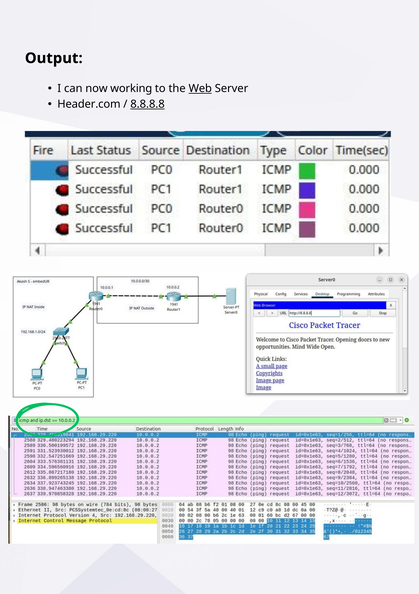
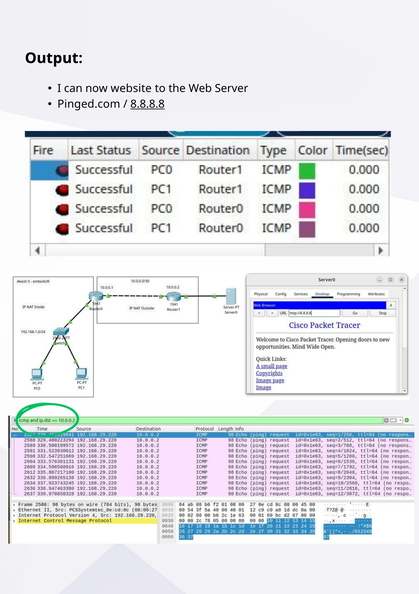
working: working -> website (131, 88)
Web underline: present -> none (200, 88)
Header.com: Header.com -> Pinged.com (89, 104)
